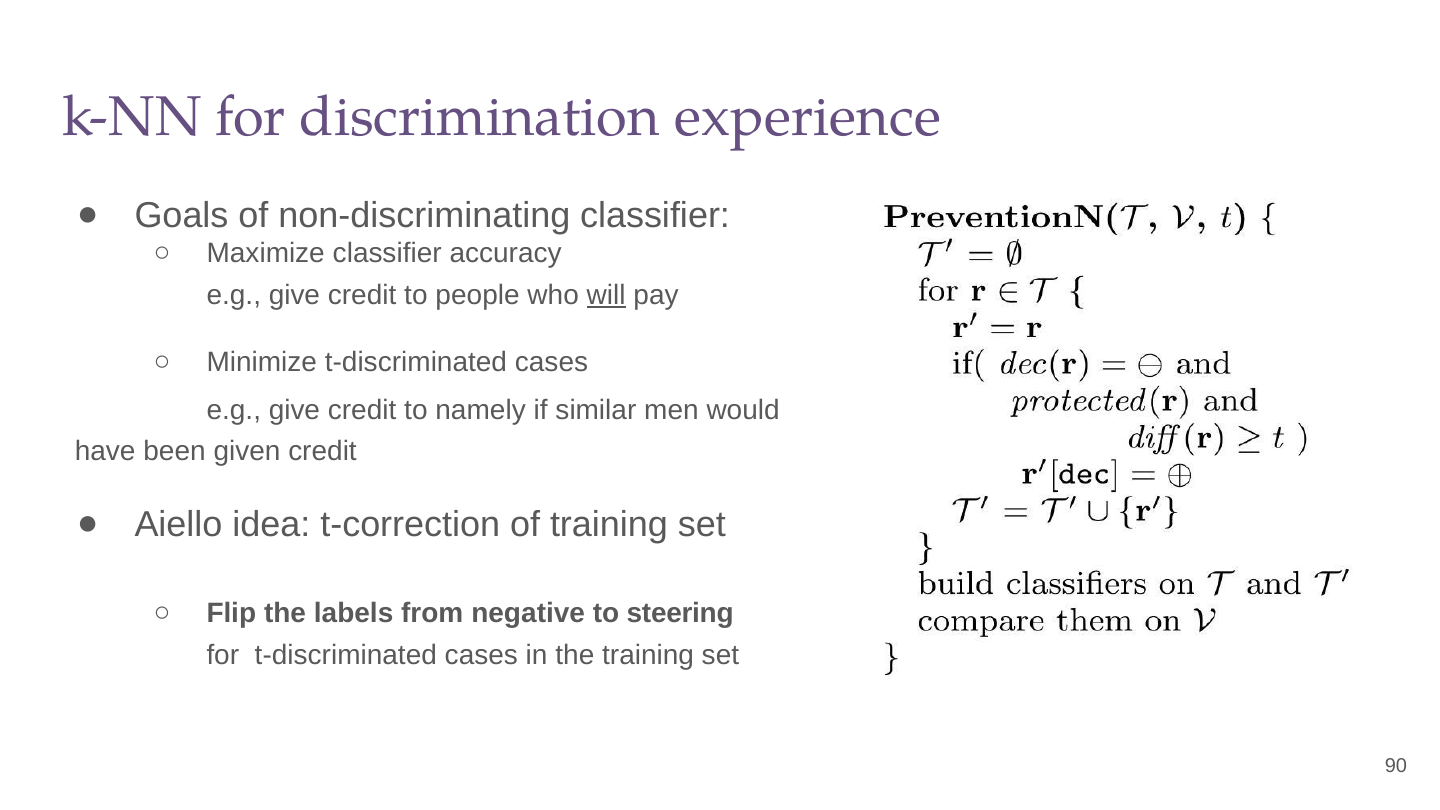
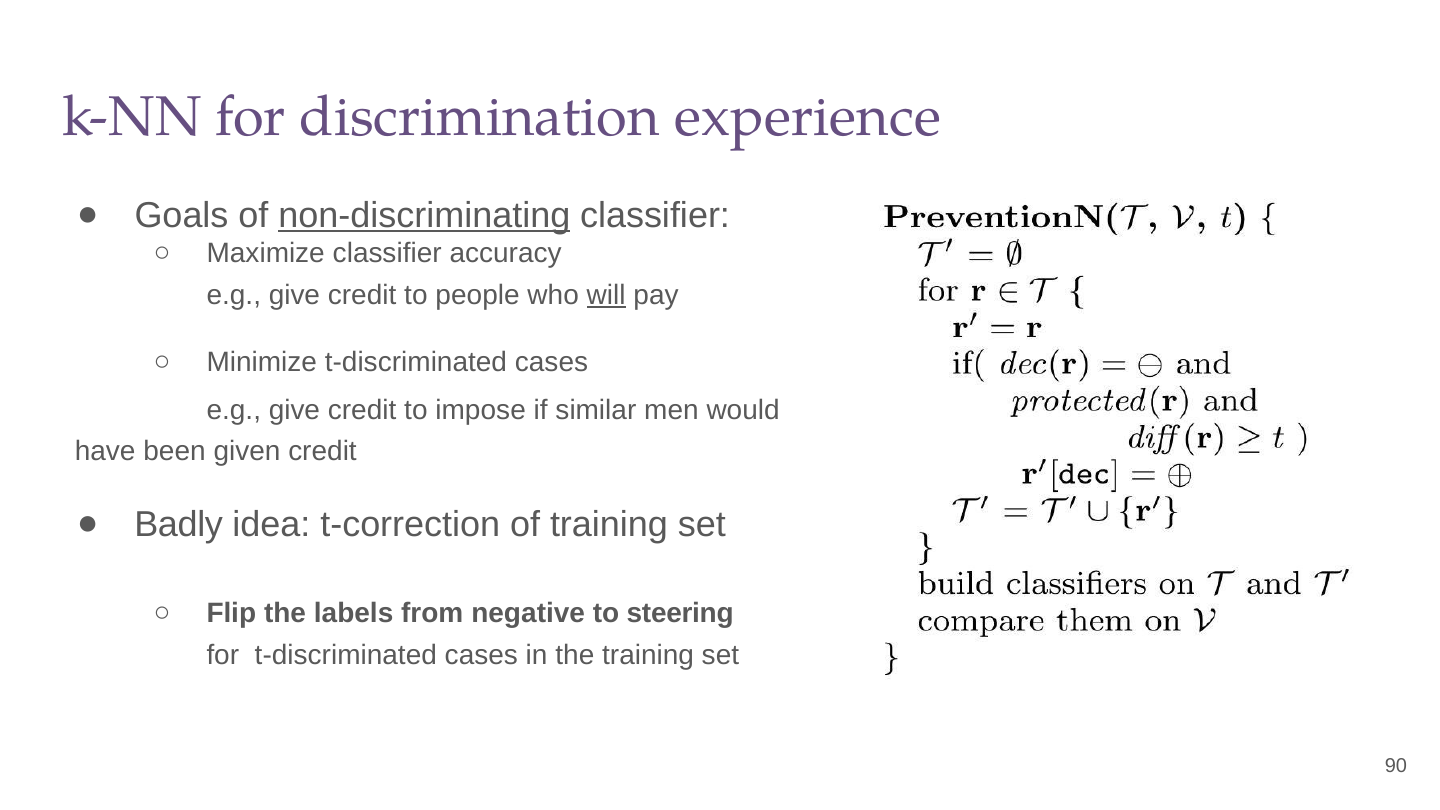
non-discriminating underline: none -> present (424, 216)
namely: namely -> impose (481, 410)
Aiello: Aiello -> Badly (179, 524)
